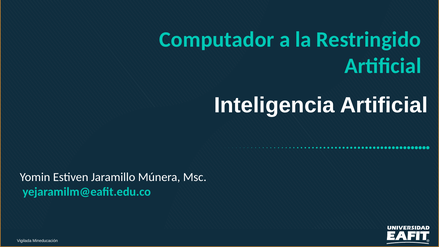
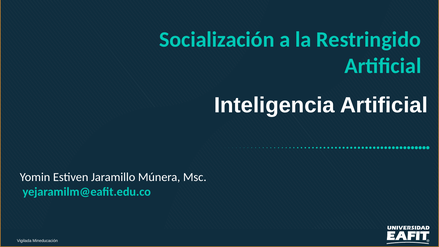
Computador: Computador -> Socialización (217, 40)
